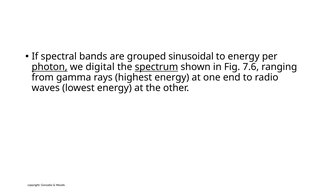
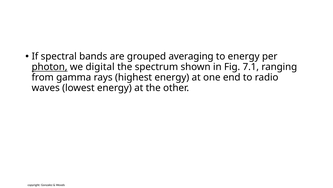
sinusoidal: sinusoidal -> averaging (191, 56)
spectrum underline: present -> none (156, 67)
7.6: 7.6 -> 7.1 (251, 67)
